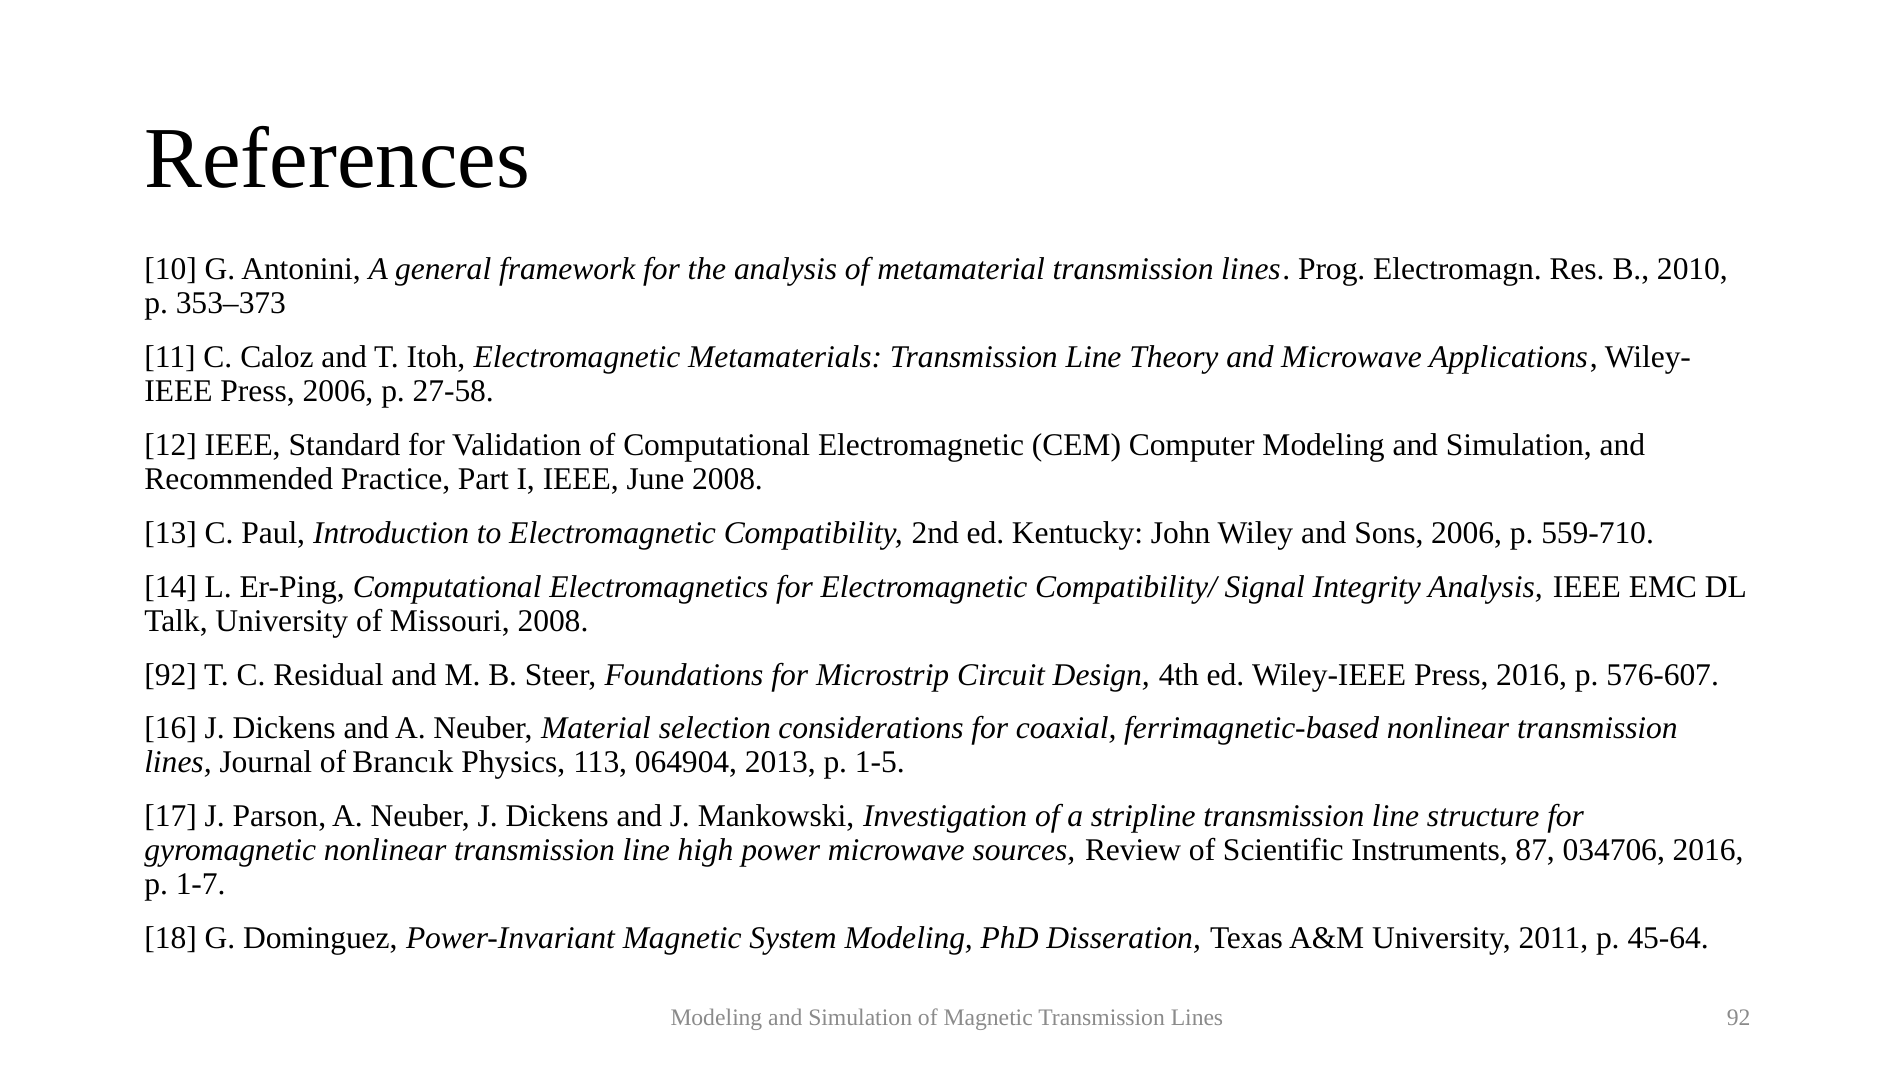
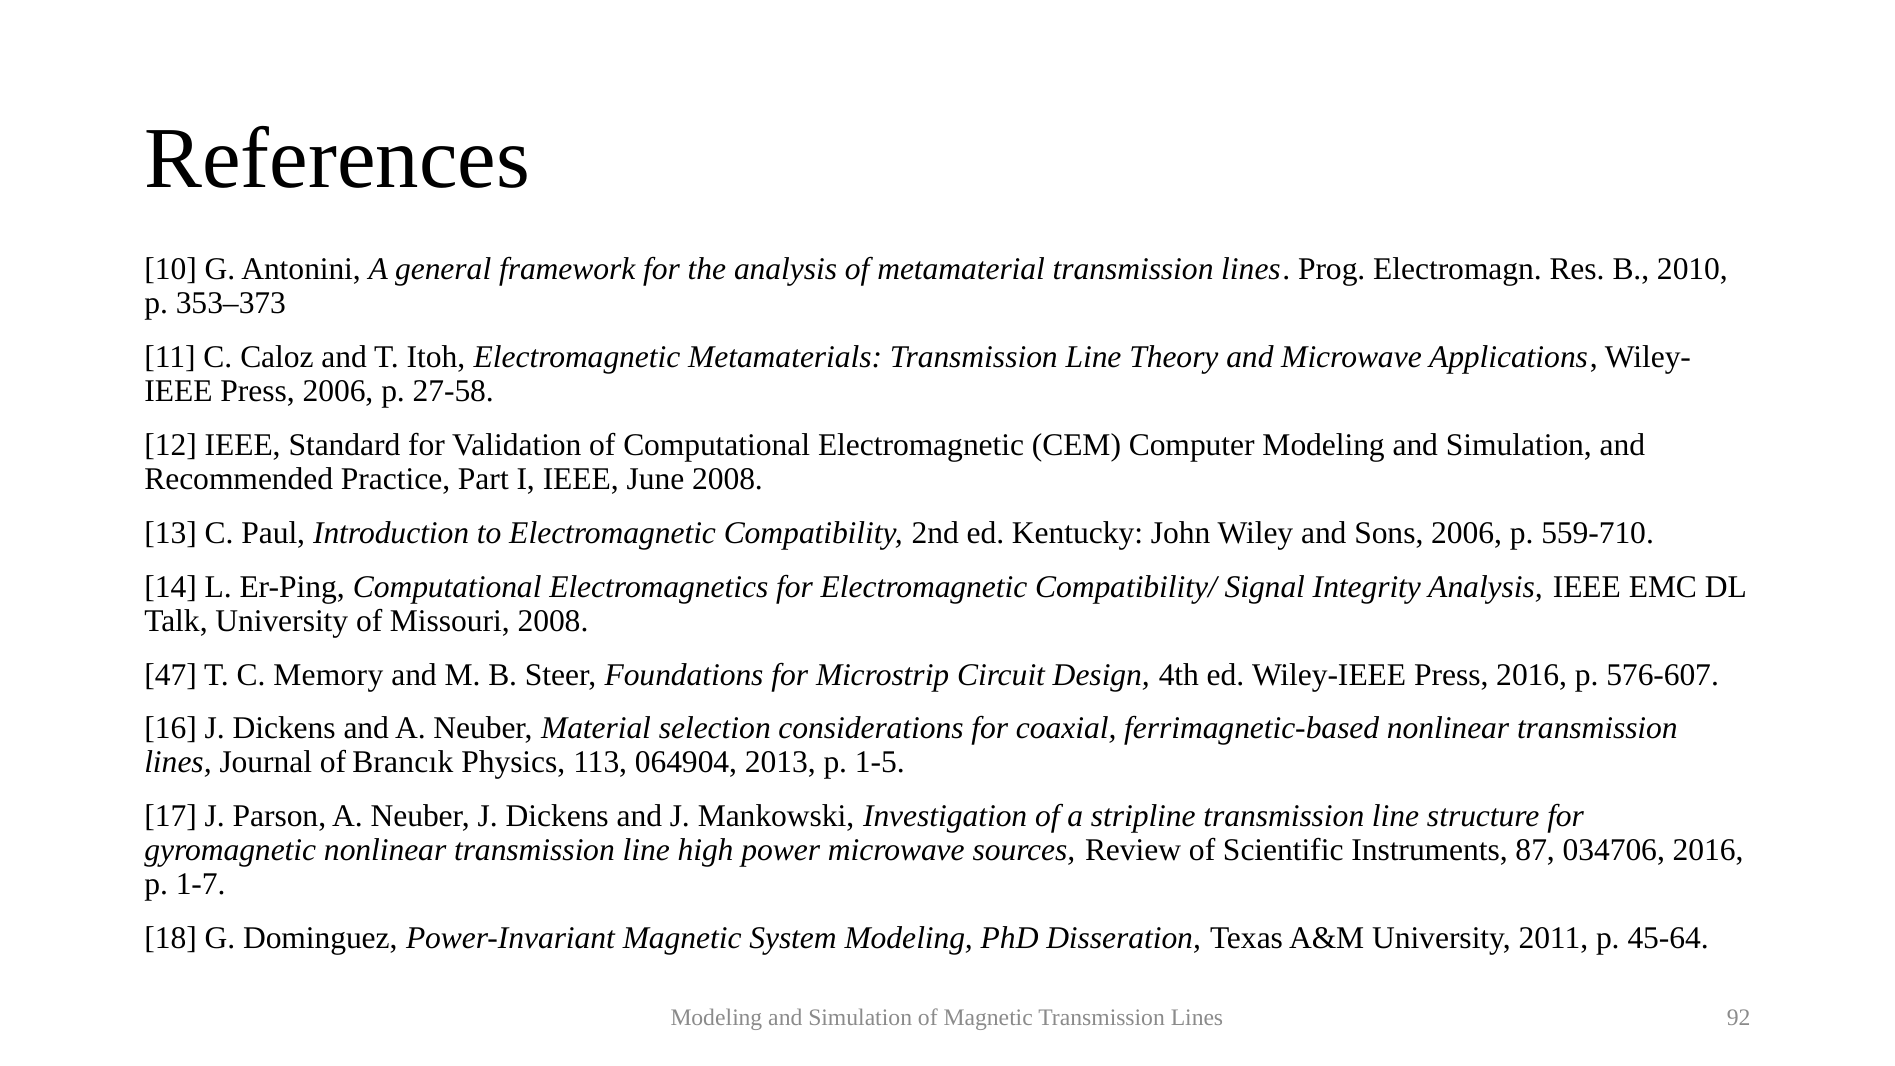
92: 92 -> 47 (171, 675)
Residual: Residual -> Memory (328, 675)
